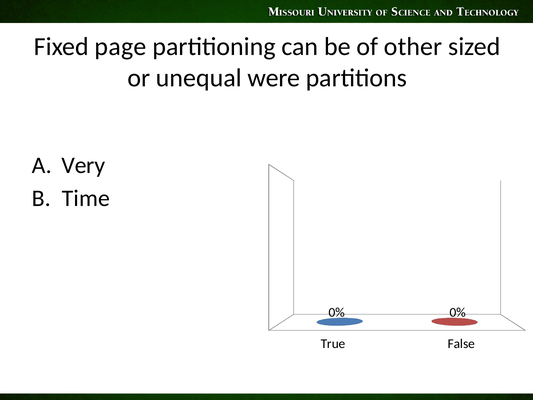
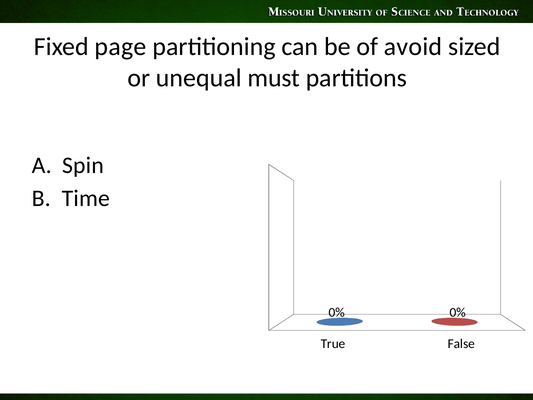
other: other -> avoid (413, 47)
were: were -> must (274, 78)
Very: Very -> Spin (83, 165)
